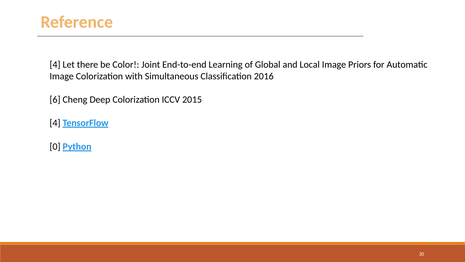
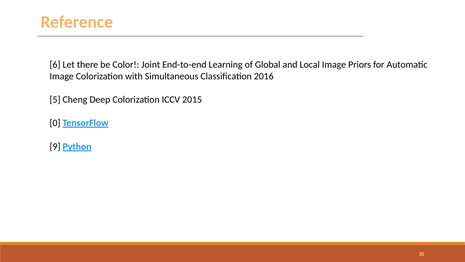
4: 4 -> 6 (55, 65)
6: 6 -> 5 (55, 100)
4: 4 -> 0 (55, 123)
0: 0 -> 9 (55, 146)
